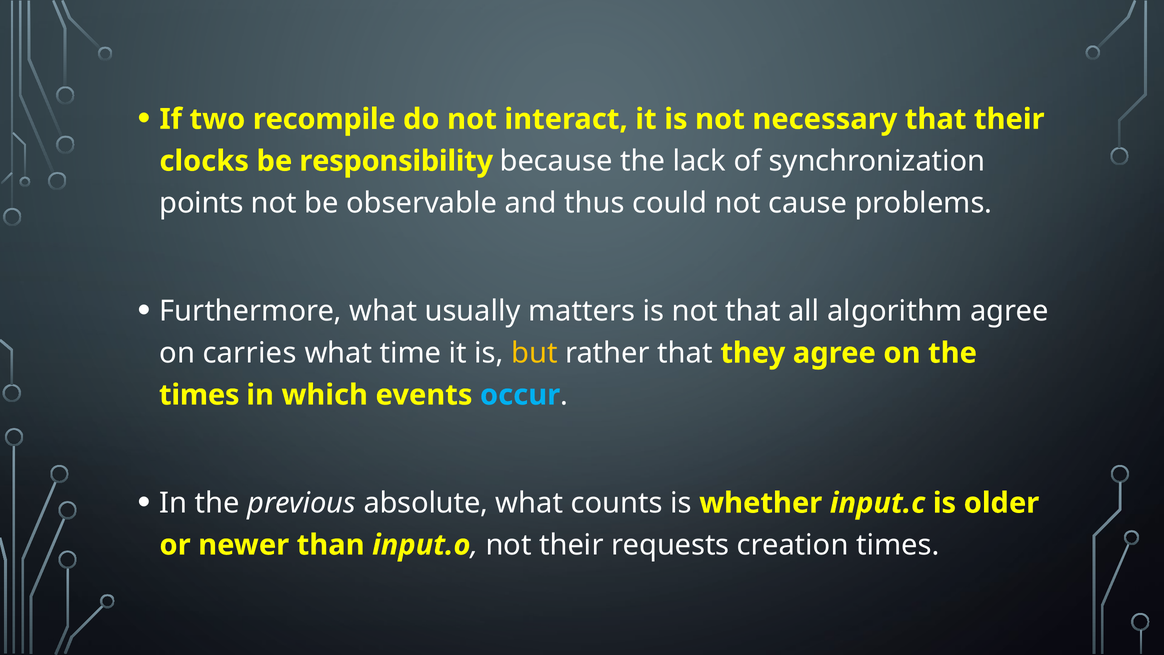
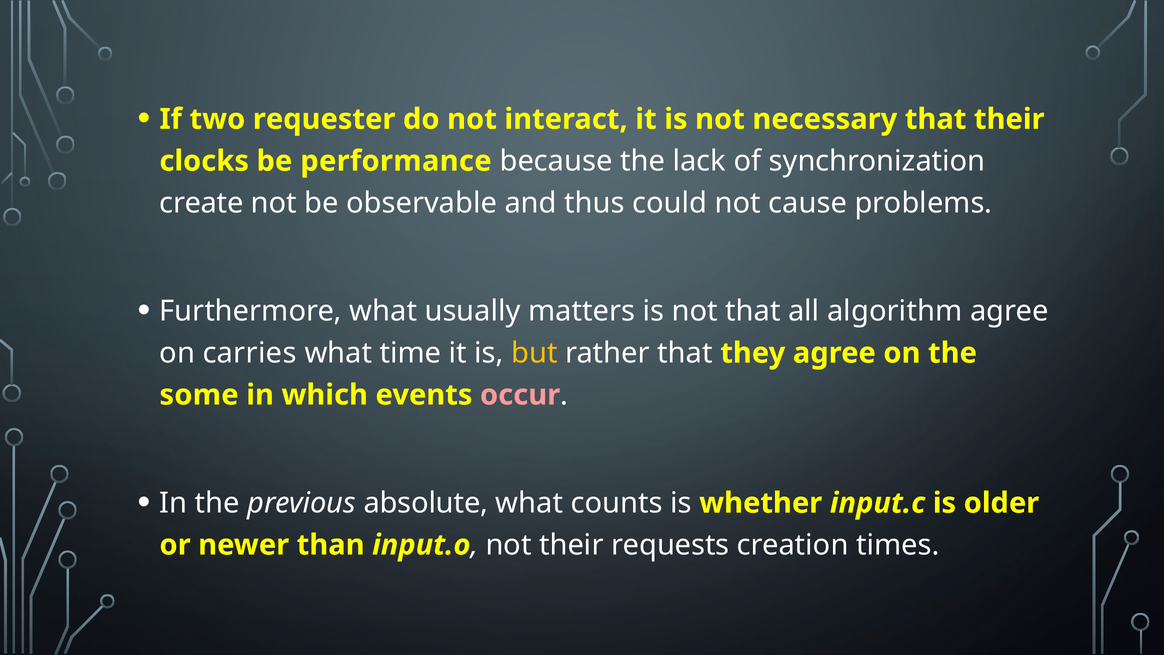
recompile: recompile -> requester (324, 119)
responsibility: responsibility -> performance (396, 161)
points: points -> create (201, 203)
times: times -> some (199, 395)
occur colour: light blue -> pink (520, 395)
